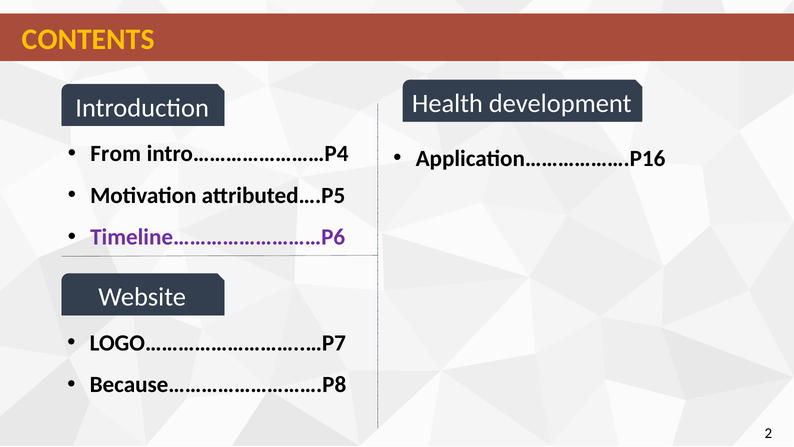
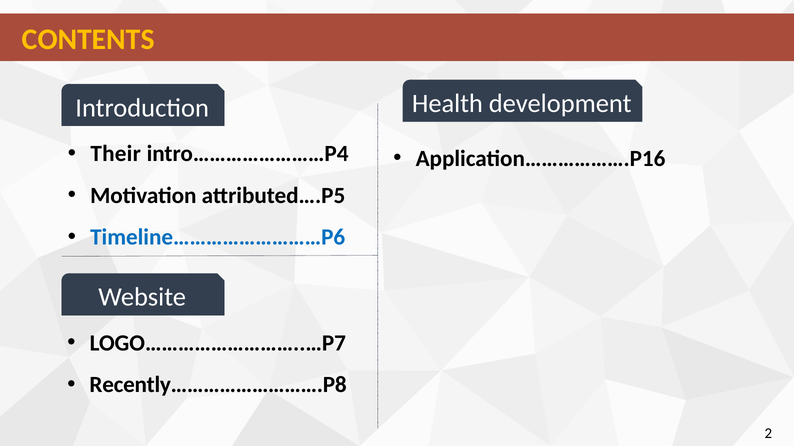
From: From -> Their (116, 154)
Timeline………………………P6 colour: purple -> blue (218, 237)
Because……………………….P8: Because……………………….P8 -> Recently……………………….P8 (218, 384)
